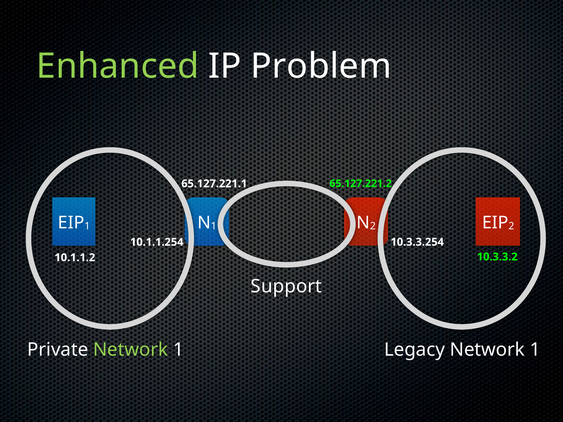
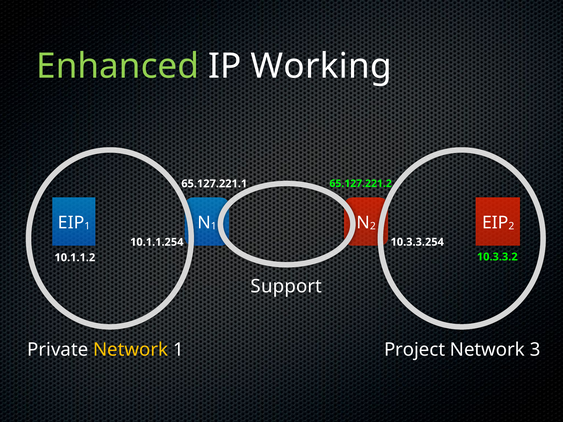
Problem: Problem -> Working (321, 66)
Network colour: light green -> yellow (131, 350)
Legacy: Legacy -> Project (415, 350)
1: 1 -> 3 (535, 350)
